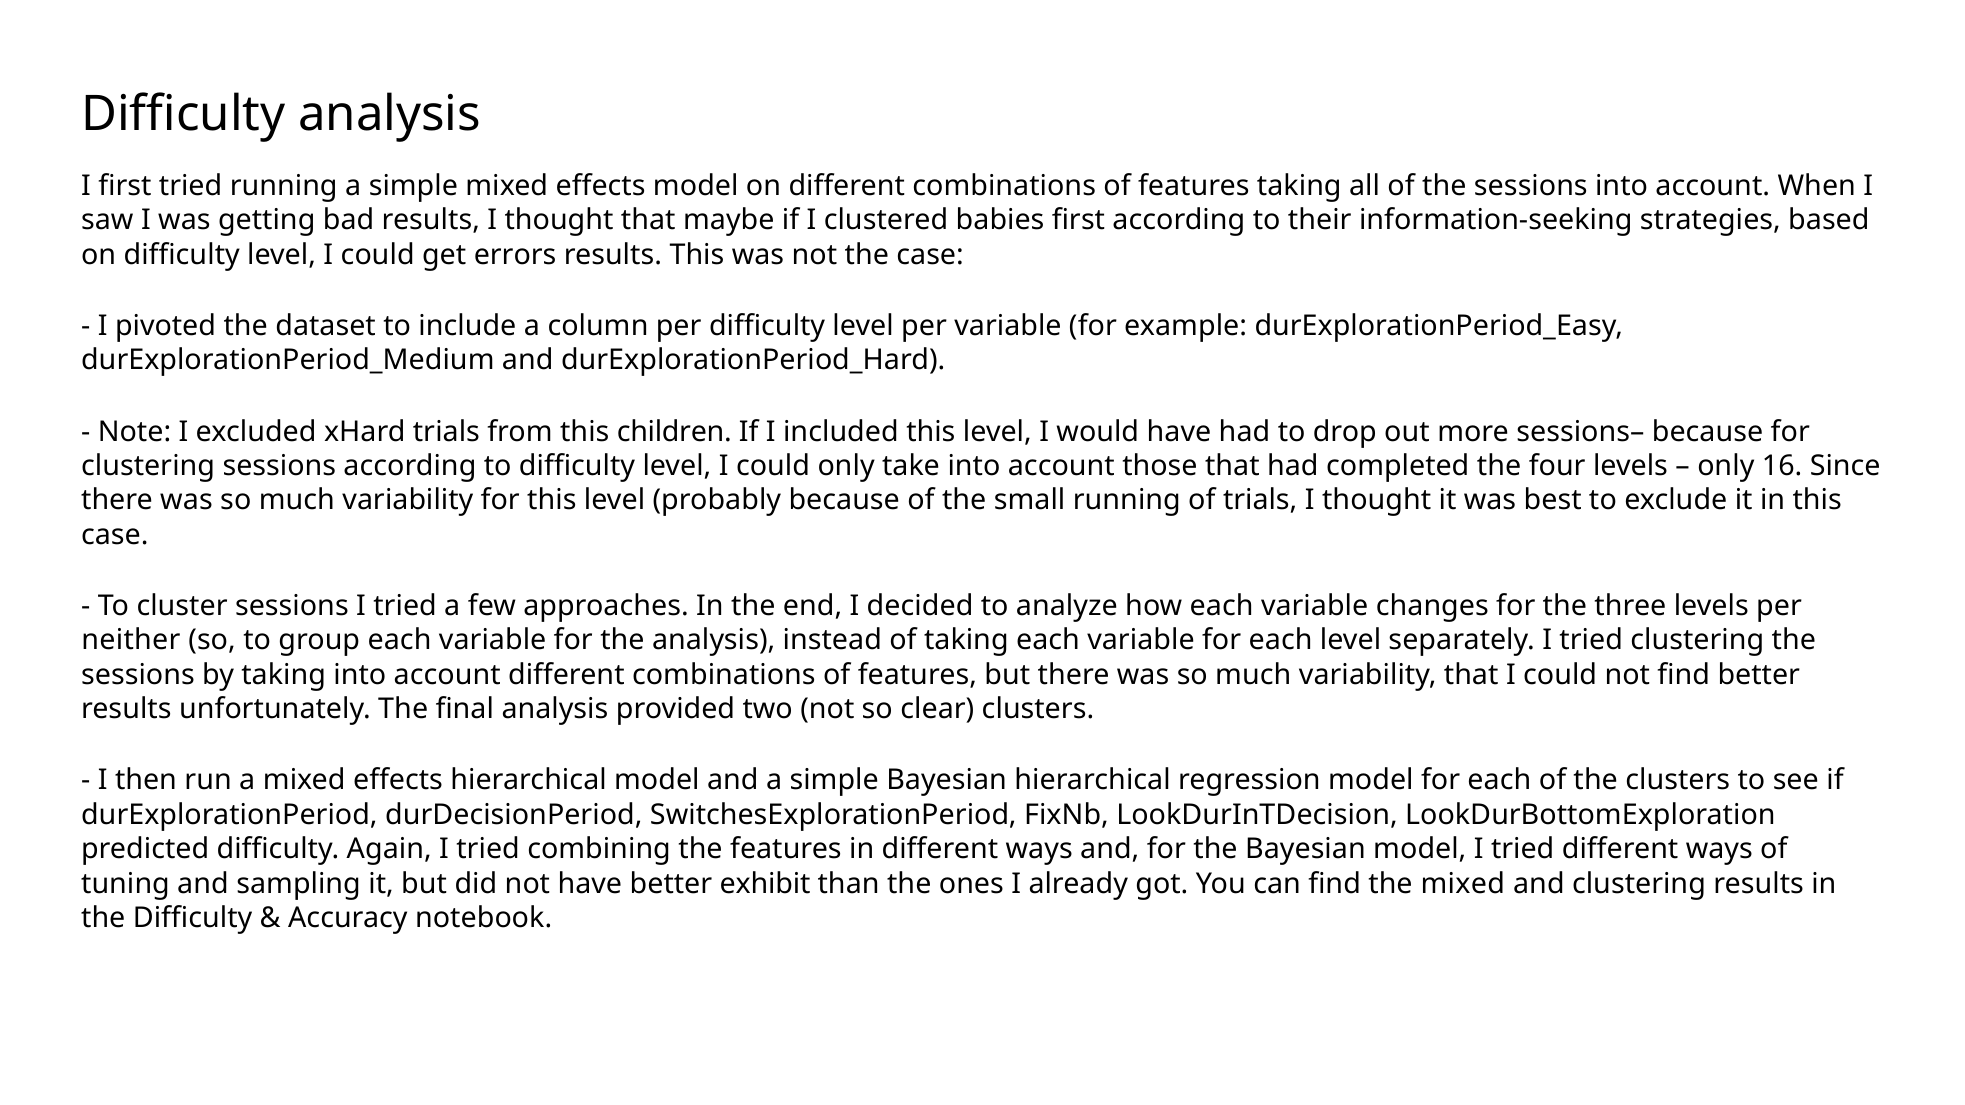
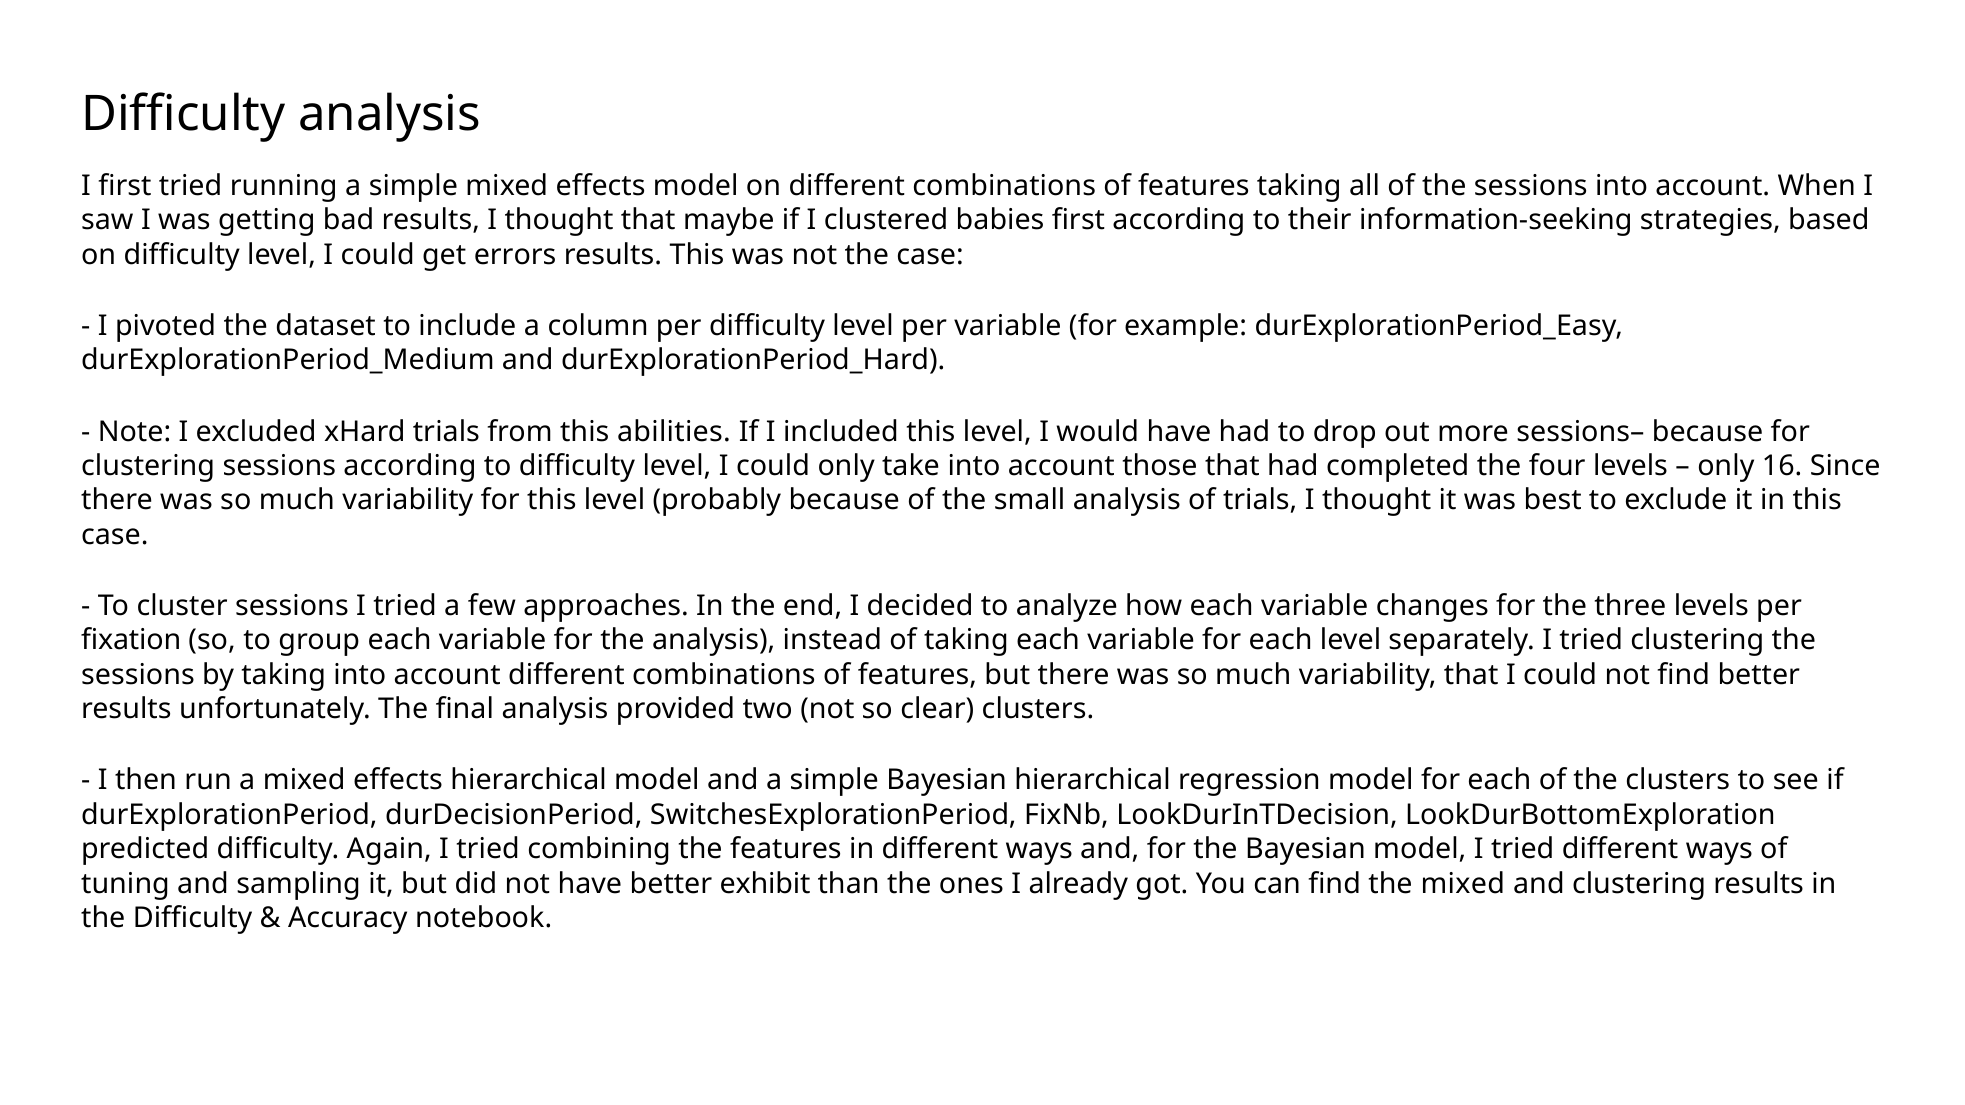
children: children -> abilities (674, 432)
small running: running -> analysis (1127, 500)
neither: neither -> fixation (131, 640)
